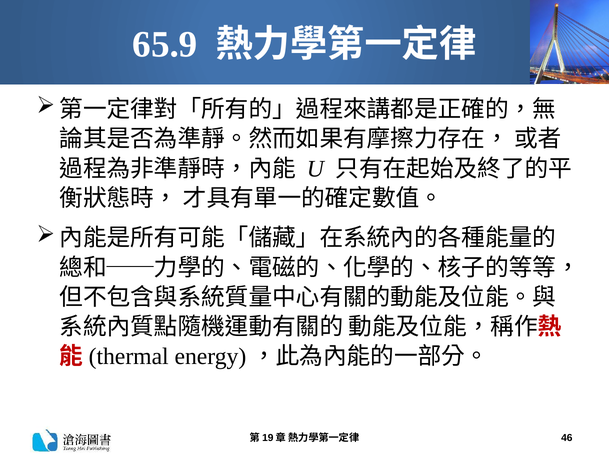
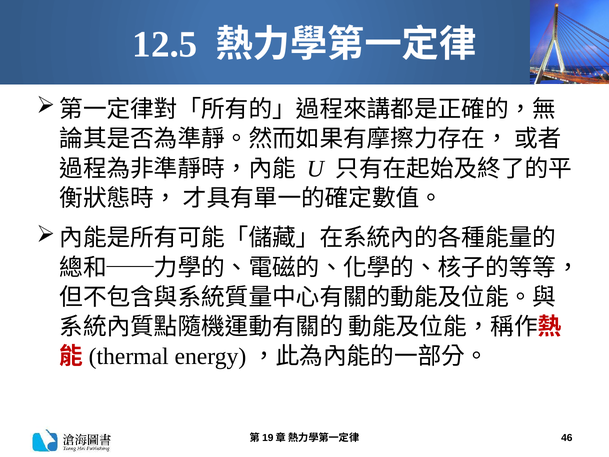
65.9: 65.9 -> 12.5 (165, 44)
